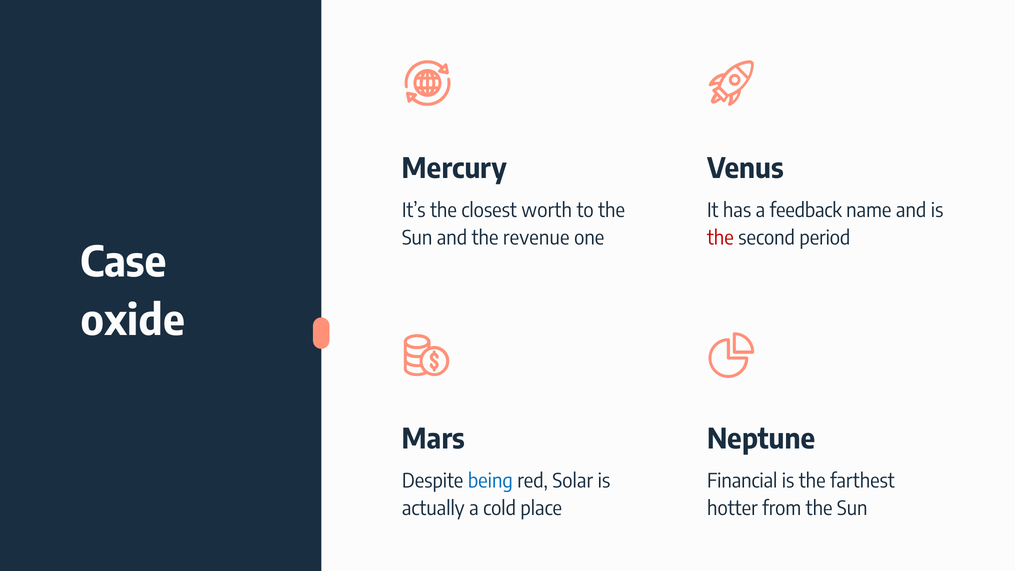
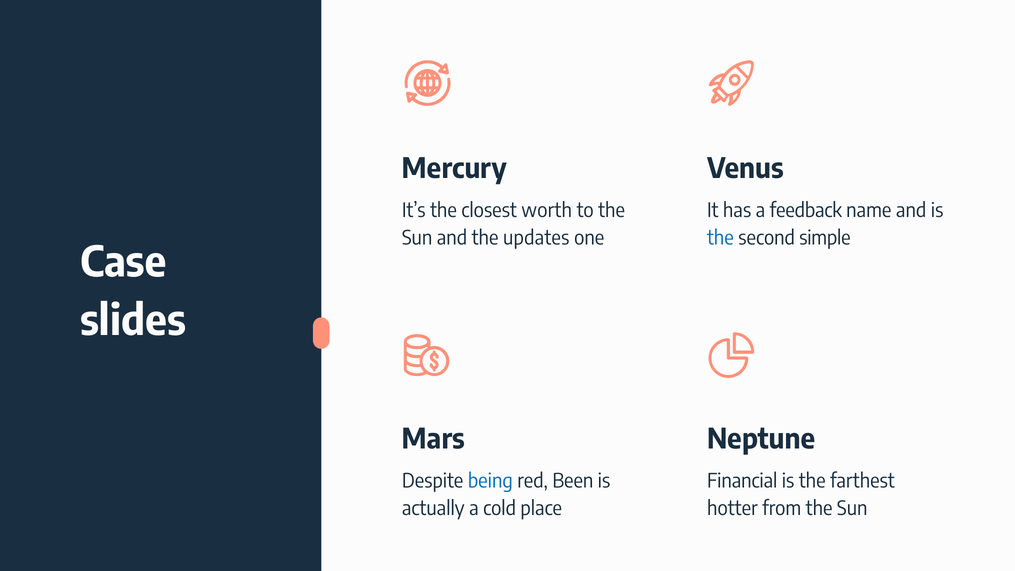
revenue: revenue -> updates (536, 238)
the colour: red -> blue (720, 238)
period: period -> simple (825, 238)
oxide: oxide -> slides (133, 321)
Solar: Solar -> Been (573, 481)
